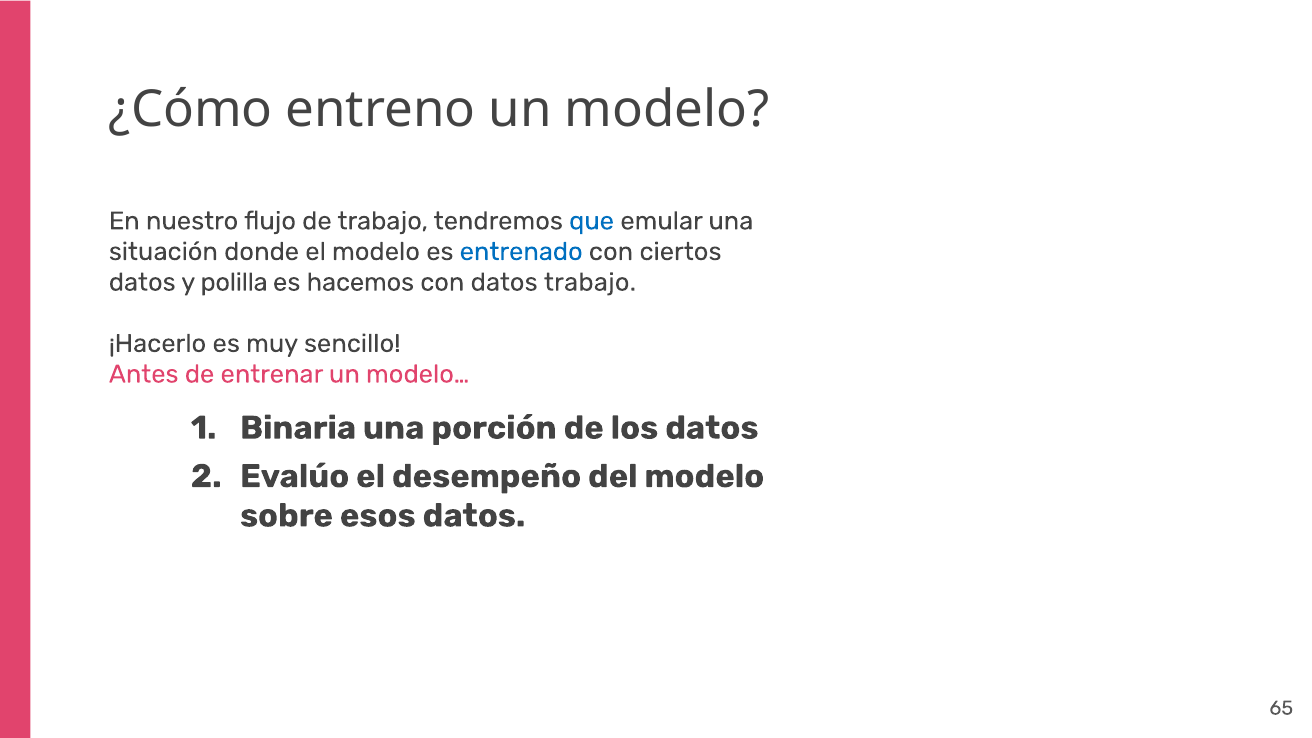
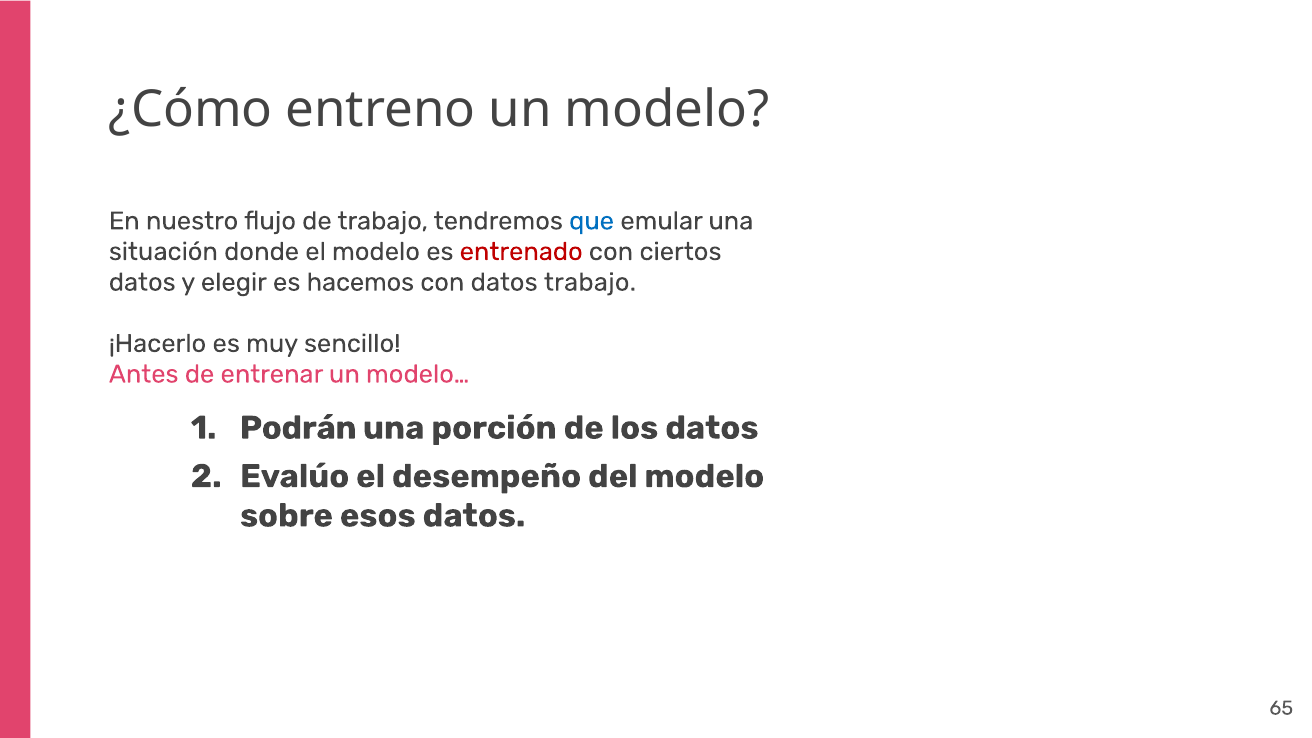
entrenado colour: blue -> red (521, 252)
polilla: polilla -> elegir (234, 282)
Binaria: Binaria -> Podrán (298, 428)
